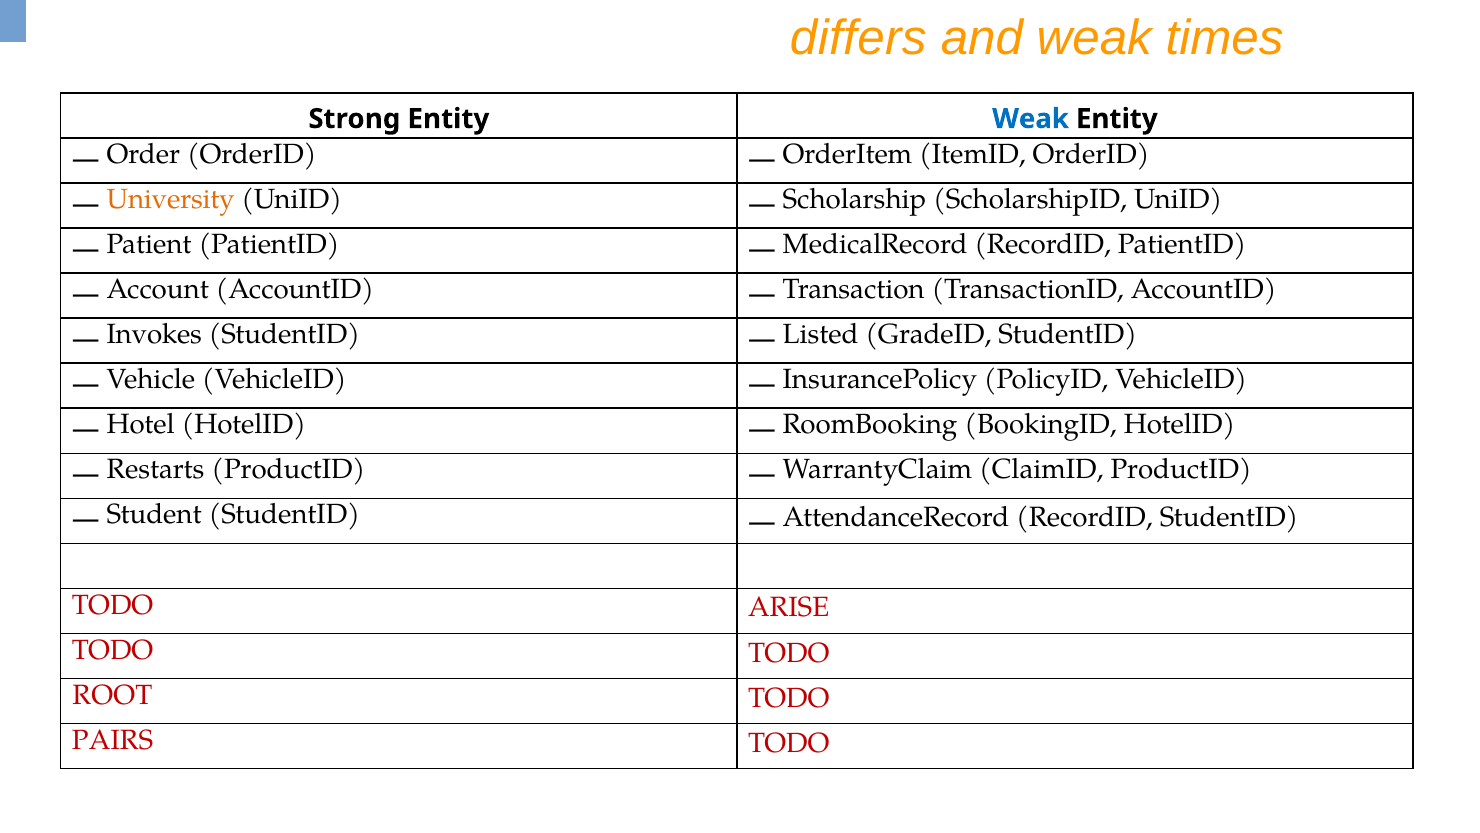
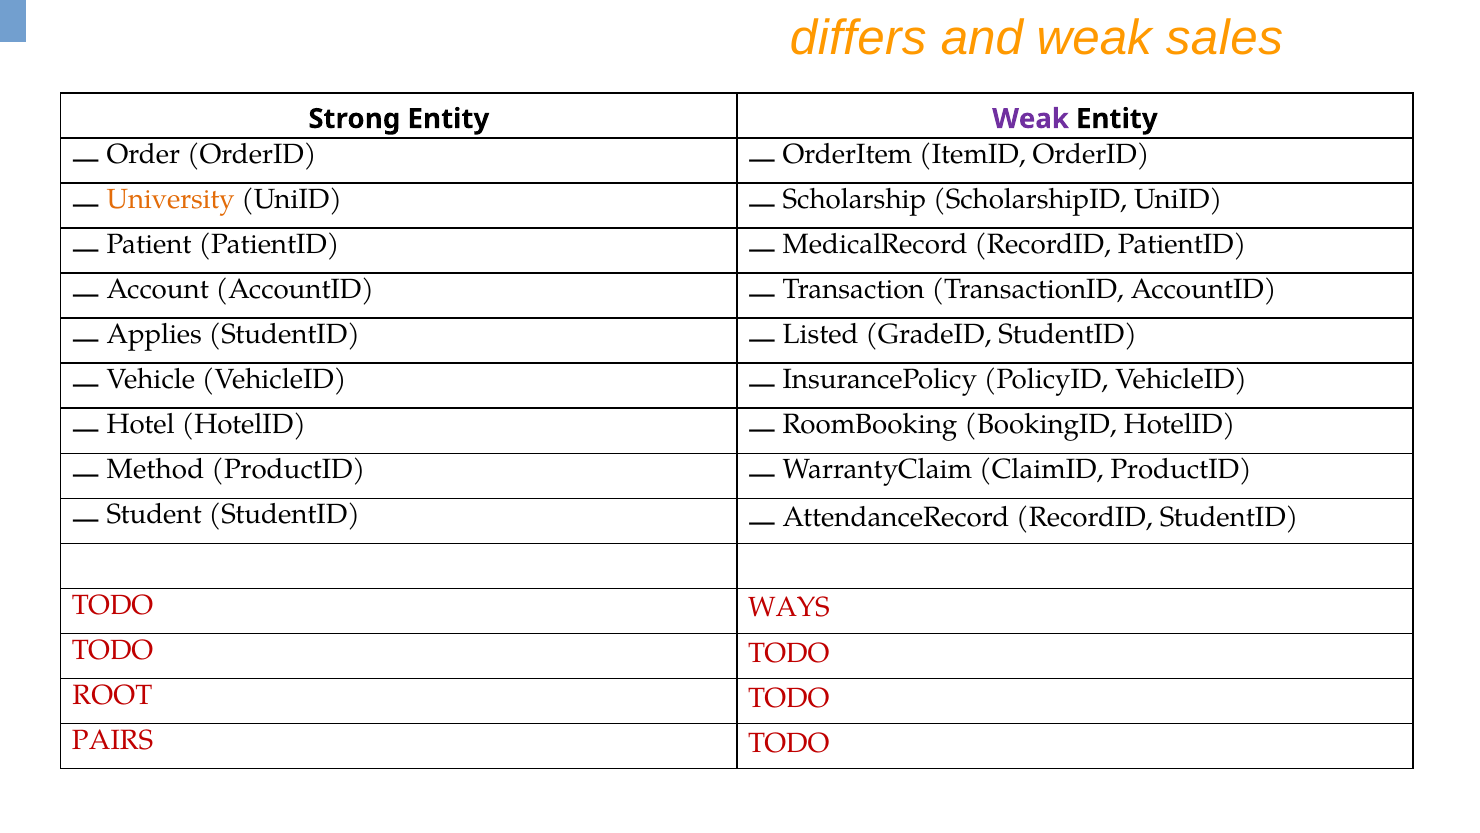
times: times -> sales (1224, 39)
Weak colour: blue -> purple (1031, 119)
Invokes: Invokes -> Applies (154, 334)
Restarts: Restarts -> Method (155, 469)
ARISE: ARISE -> WAYS (789, 607)
